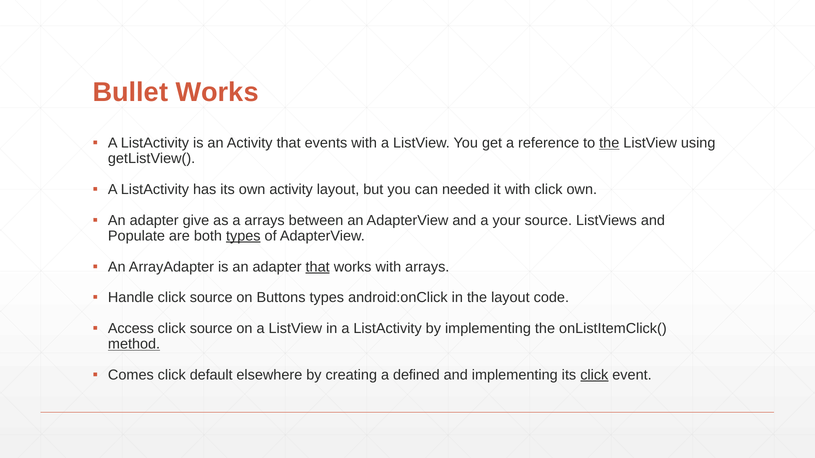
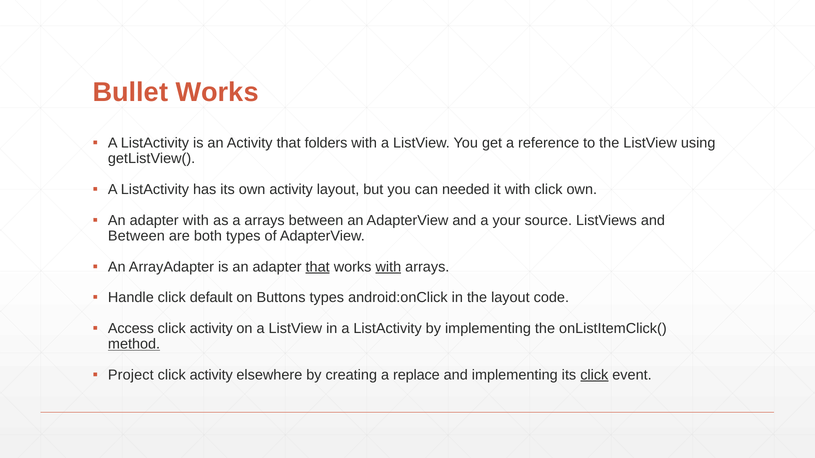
events: events -> folders (326, 143)
the underline: present -> none (609, 143)
adapter give: give -> with (196, 221)
Populate: Populate -> Between (136, 236)
types underline: present -> none (243, 236)
with underline: none -> present (388, 267)
Handle click source: source -> default (211, 298)
source: source -> activity (211, 329)
Comes: Comes -> Project (131, 375)
default: default -> activity (211, 375)
defined: defined -> replace (416, 375)
